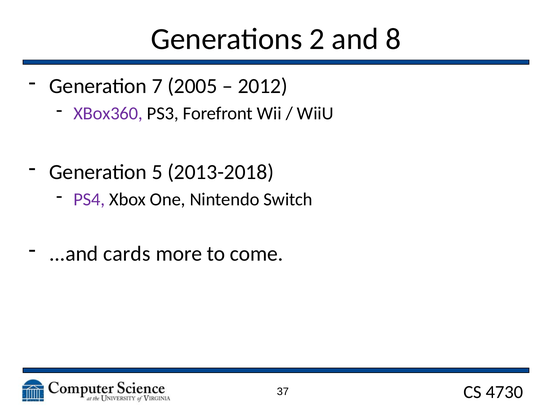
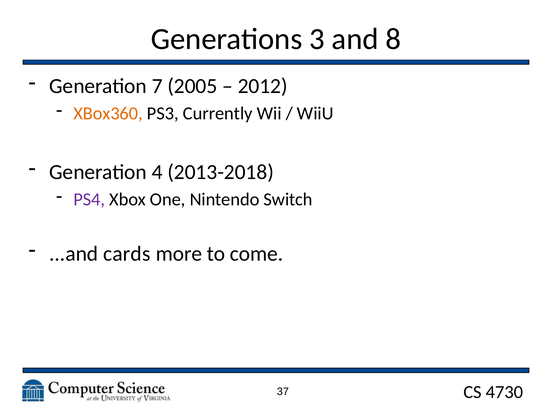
2: 2 -> 3 (317, 39)
XBox360 colour: purple -> orange (108, 114)
Forefront: Forefront -> Currently (218, 114)
5: 5 -> 4 (157, 172)
